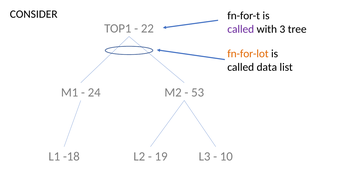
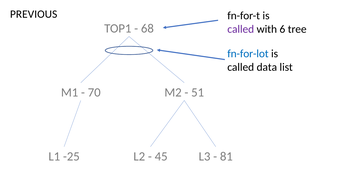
CONSIDER: CONSIDER -> PREVIOUS (34, 14)
22: 22 -> 68 (147, 29)
3: 3 -> 6 (282, 29)
fn-for-lot colour: orange -> blue (248, 54)
24: 24 -> 70 (94, 93)
53: 53 -> 51 (198, 93)
-18: -18 -> -25 (71, 157)
19: 19 -> 45 (161, 157)
10: 10 -> 81 (226, 157)
